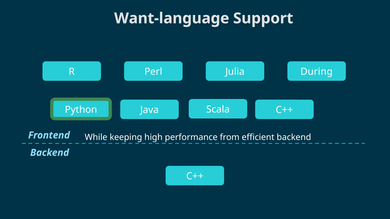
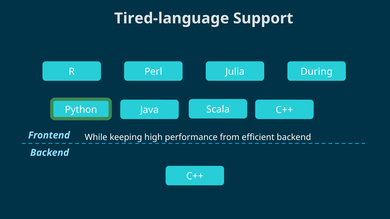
Want-language: Want-language -> Tired-language (172, 18)
